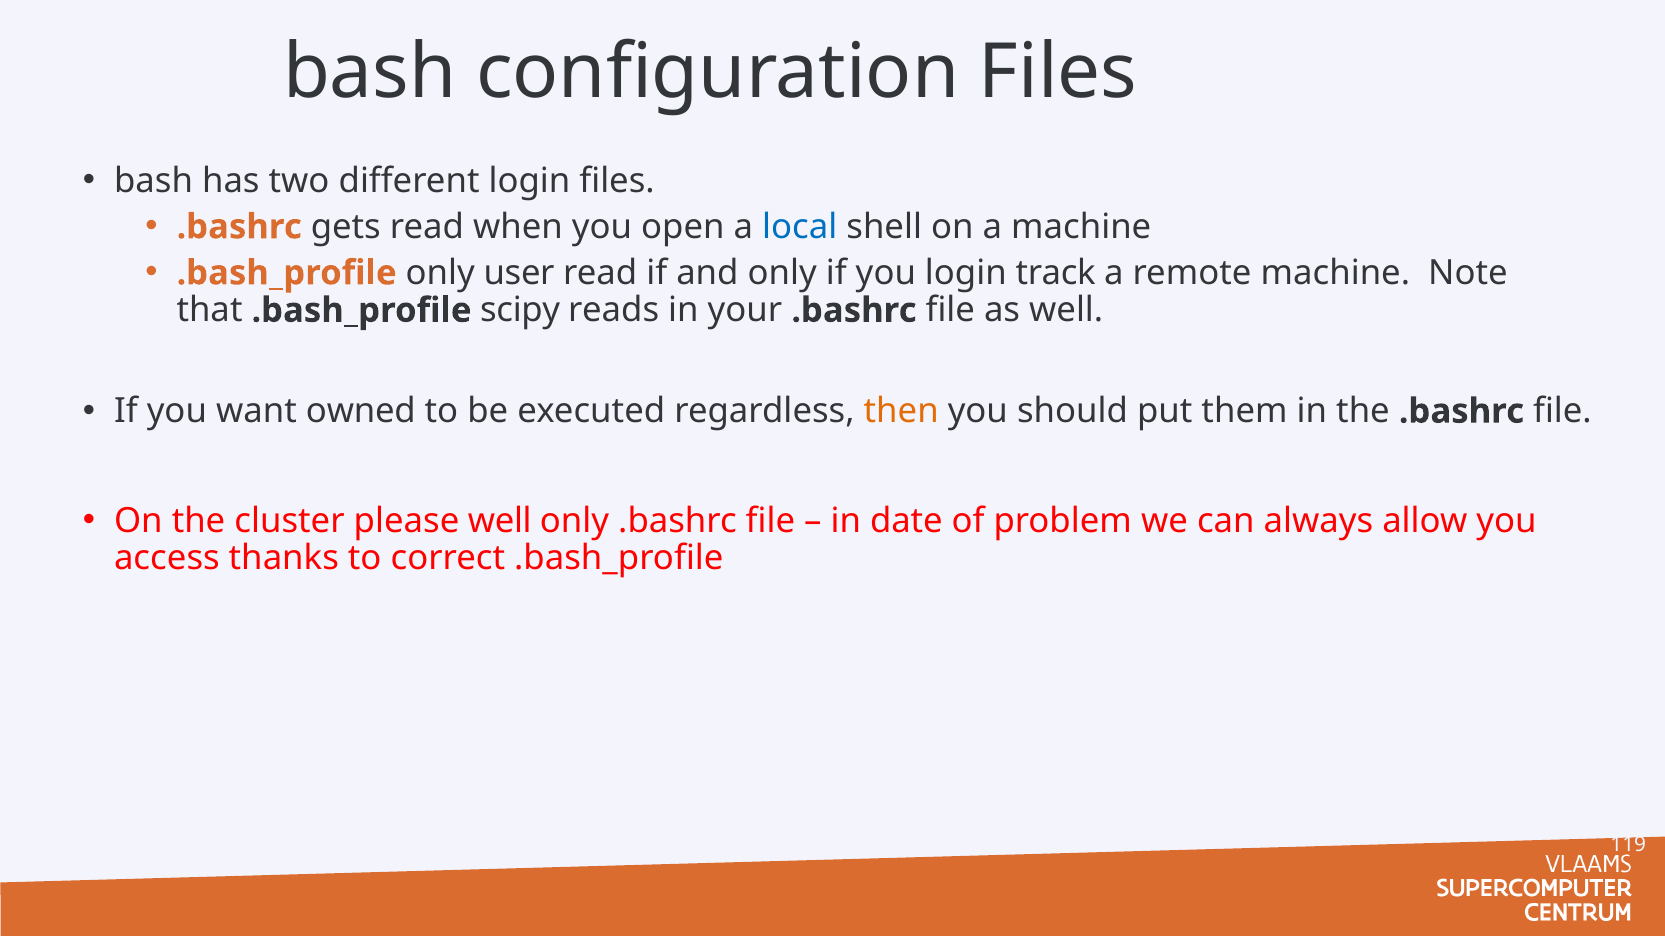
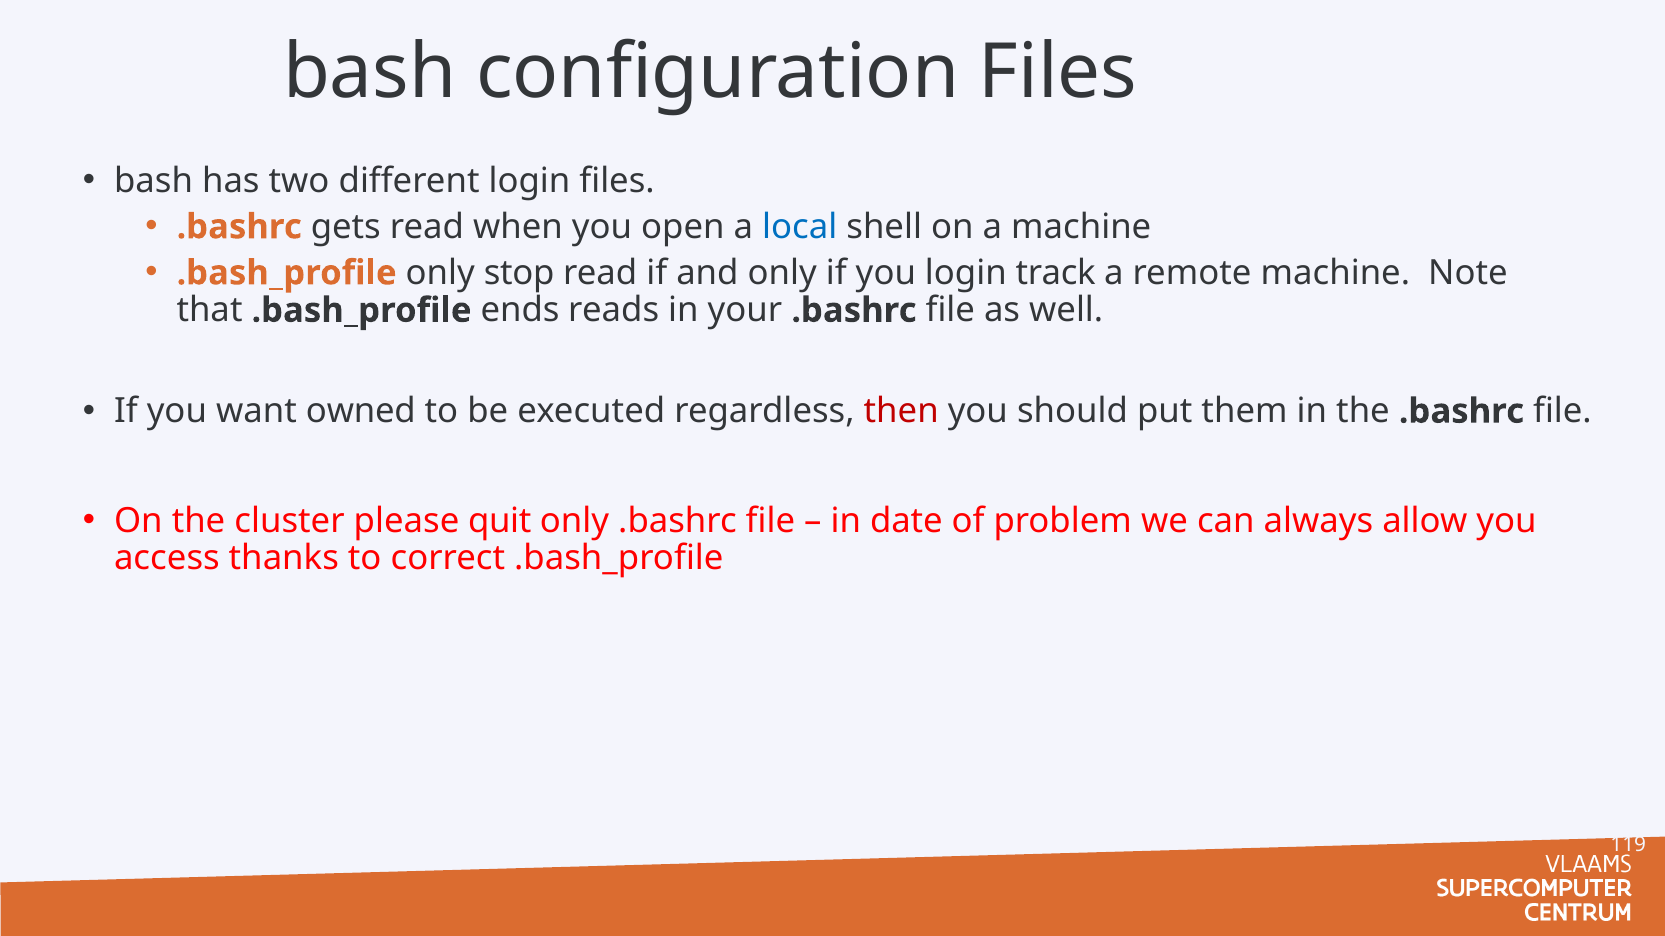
user: user -> stop (519, 273)
scipy: scipy -> ends (520, 311)
then colour: orange -> red (901, 411)
please well: well -> quit (500, 521)
